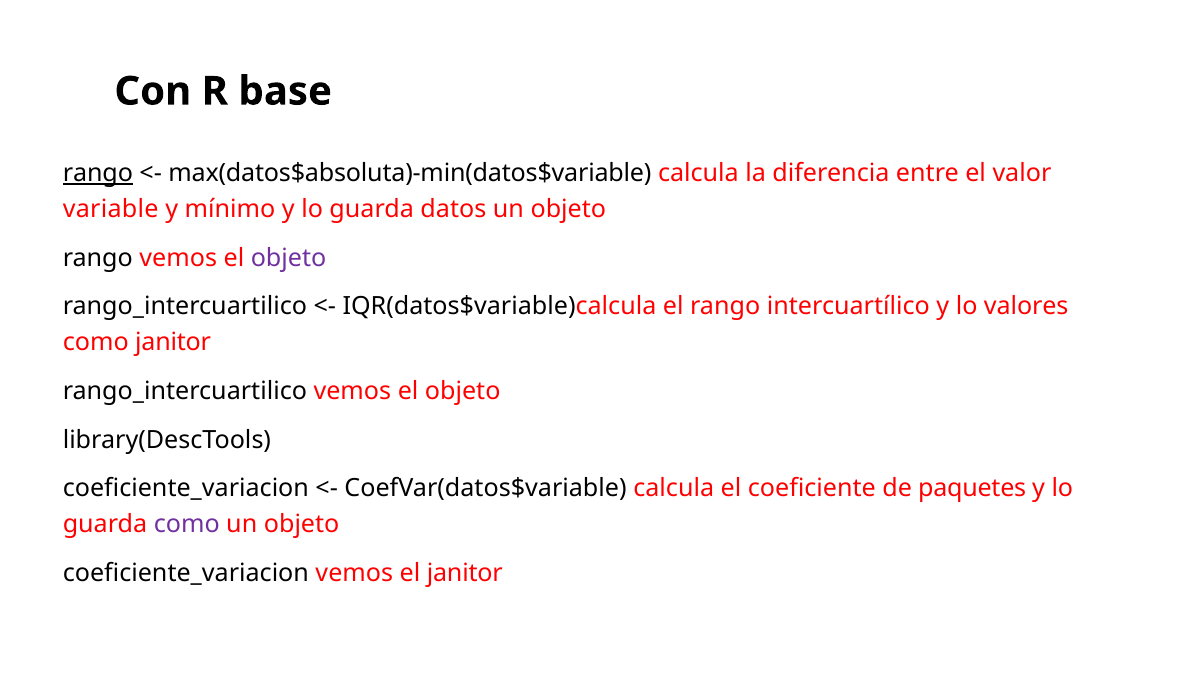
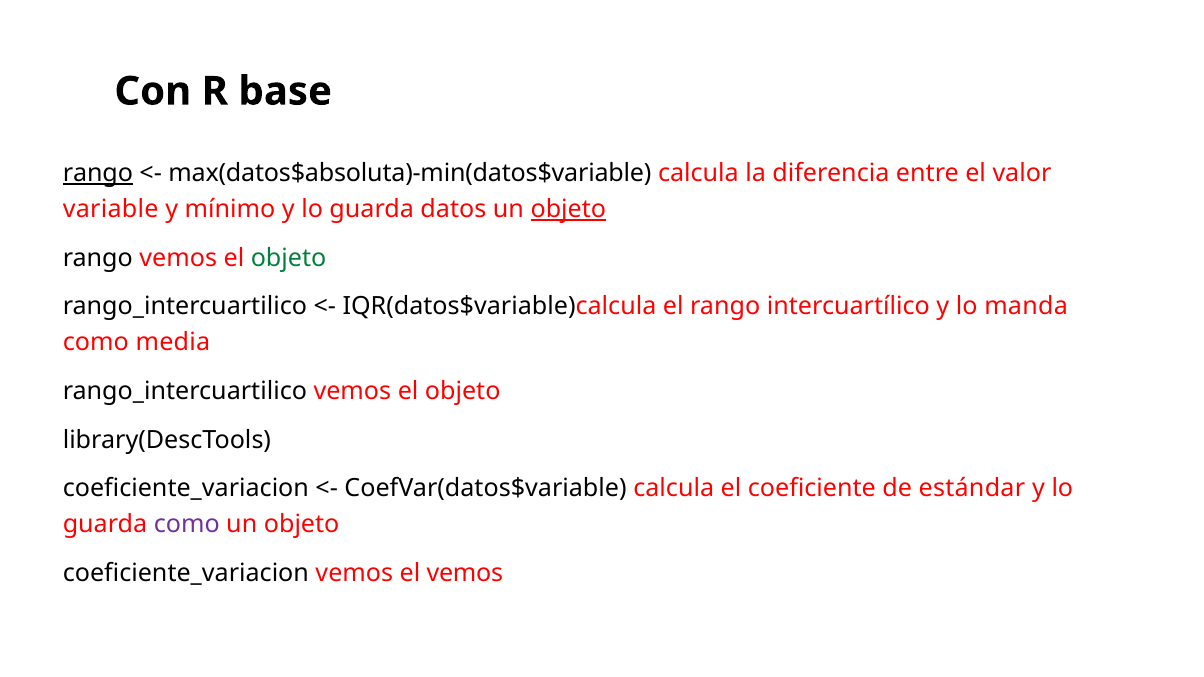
objeto underline: none -> present (568, 209)
objeto colour: purple -> green (289, 258)
valores: valores -> manda (1026, 307)
como janitor: janitor -> media (173, 343)
paquetes: paquetes -> estándar (972, 489)
el janitor: janitor -> vemos (465, 573)
